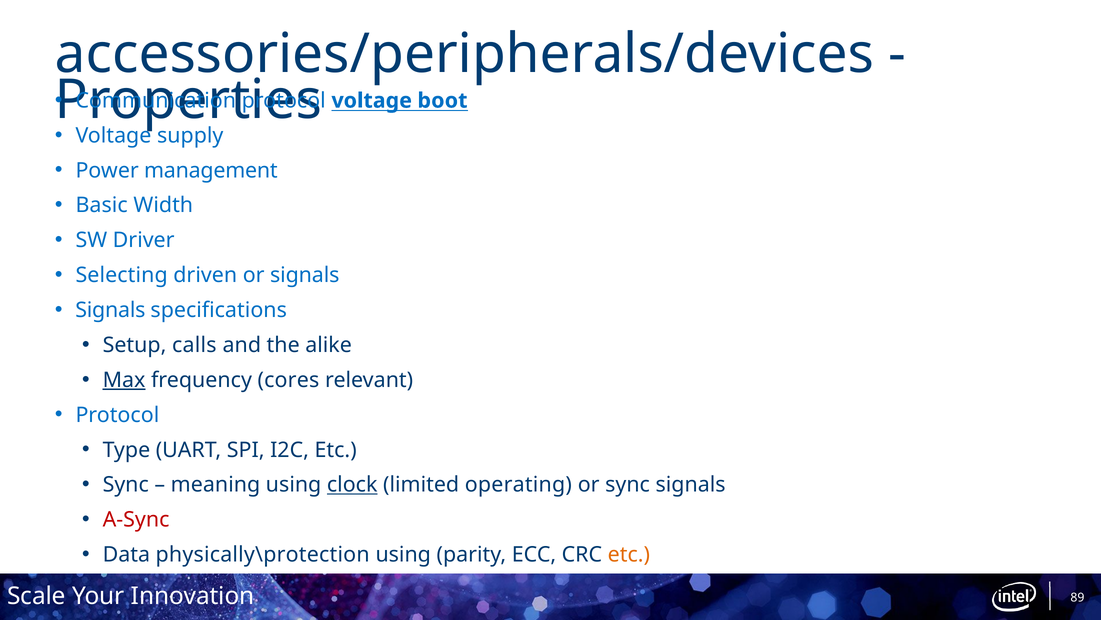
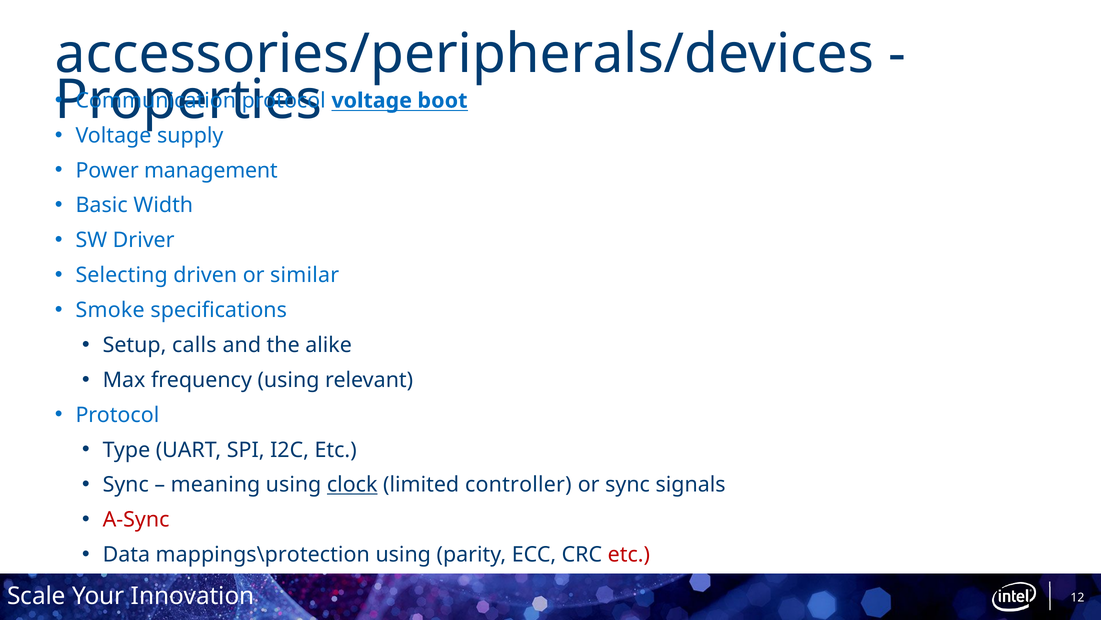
or signals: signals -> similar (305, 275)
Signals: Signals -> Smoke (110, 310)
Max underline: present -> none (124, 380)
frequency cores: cores -> using (288, 380)
operating: operating -> controller (518, 484)
physically\protection: physically\protection -> mappings\protection (263, 554)
etc colour: orange -> red (629, 554)
89: 89 -> 12 (1077, 597)
